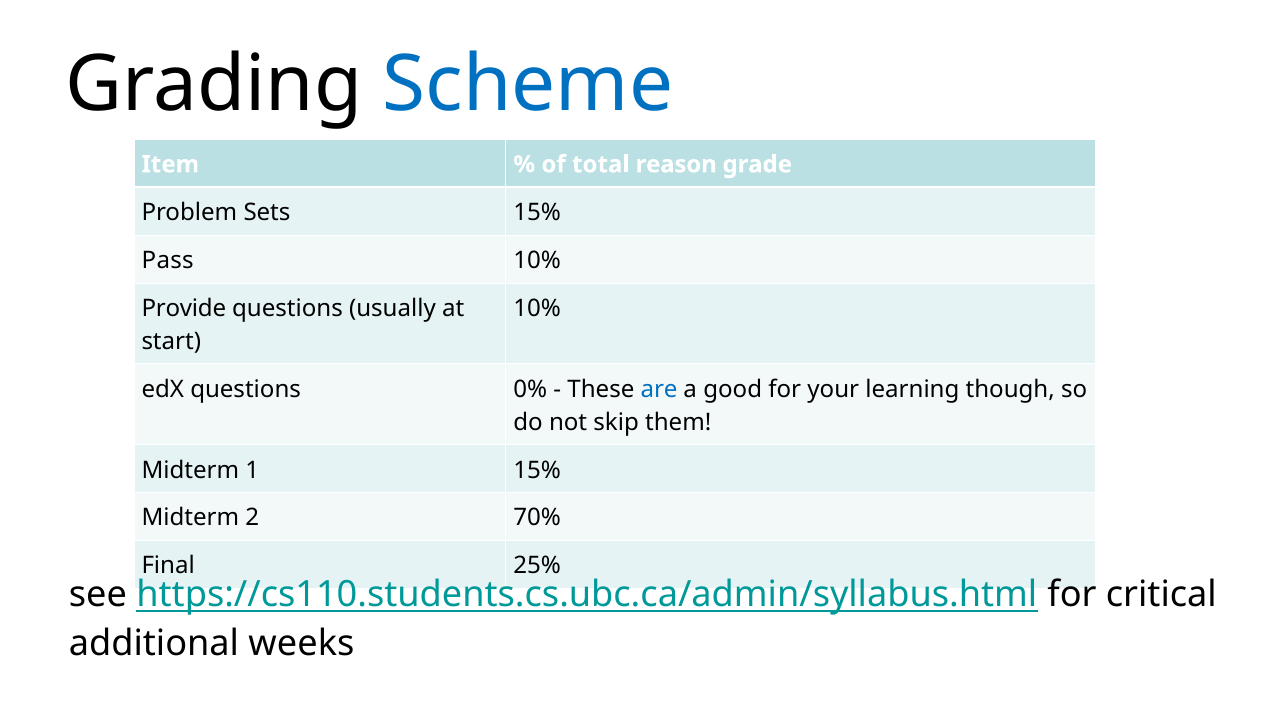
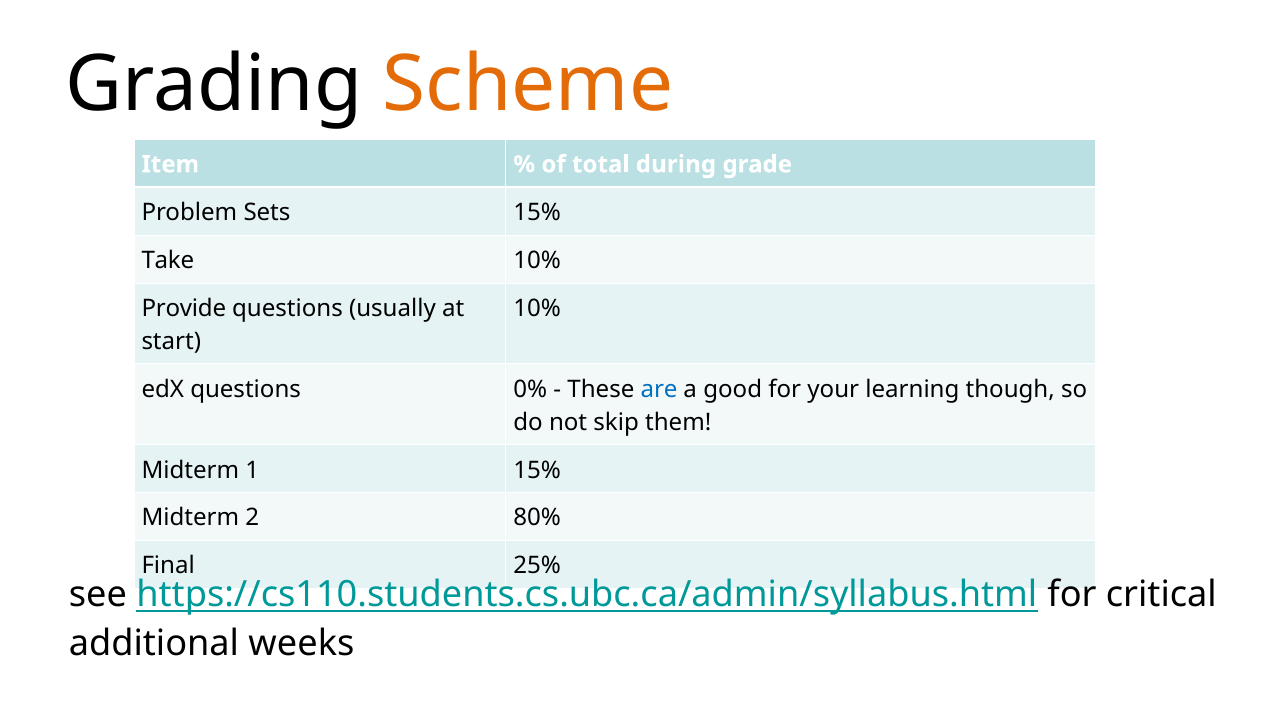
Scheme colour: blue -> orange (528, 85)
reason: reason -> during (676, 164)
Pass: Pass -> Take (168, 260)
70%: 70% -> 80% (537, 518)
